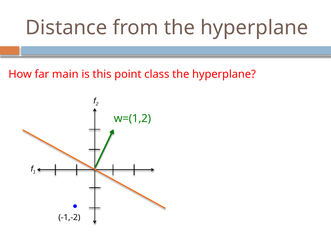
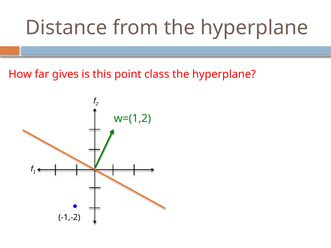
main: main -> gives (65, 74)
